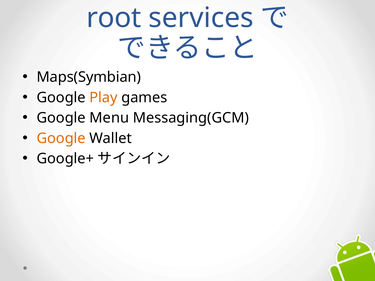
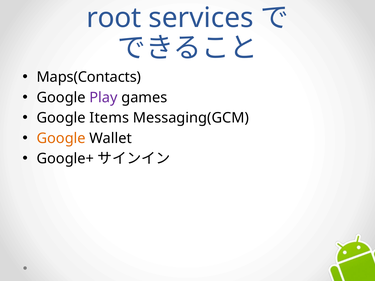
Maps(Symbian: Maps(Symbian -> Maps(Contacts (89, 77)
Play colour: orange -> purple (104, 98)
Menu: Menu -> Items (109, 118)
